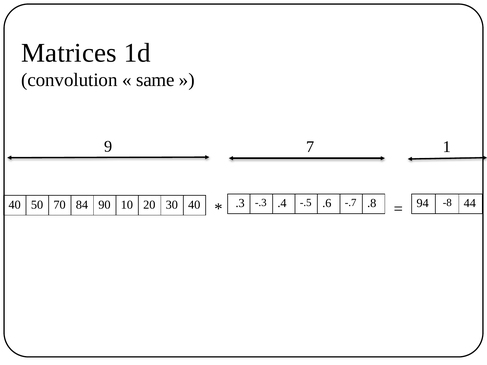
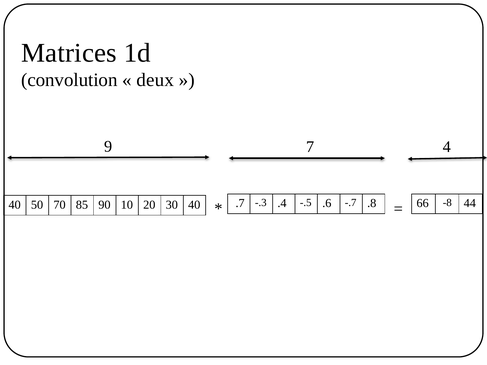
same: same -> deux (155, 80)
1: 1 -> 4 (447, 147)
.3: .3 -> .7 (240, 203)
94: 94 -> 66 (423, 203)
84: 84 -> 85 (82, 205)
